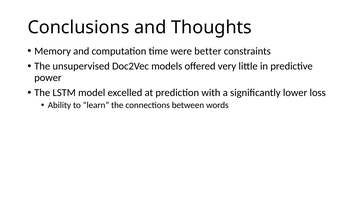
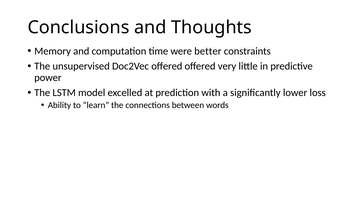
Doc2Vec models: models -> offered (167, 66)
